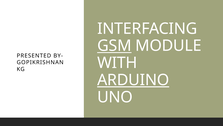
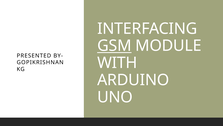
ARDUINO underline: present -> none (133, 80)
